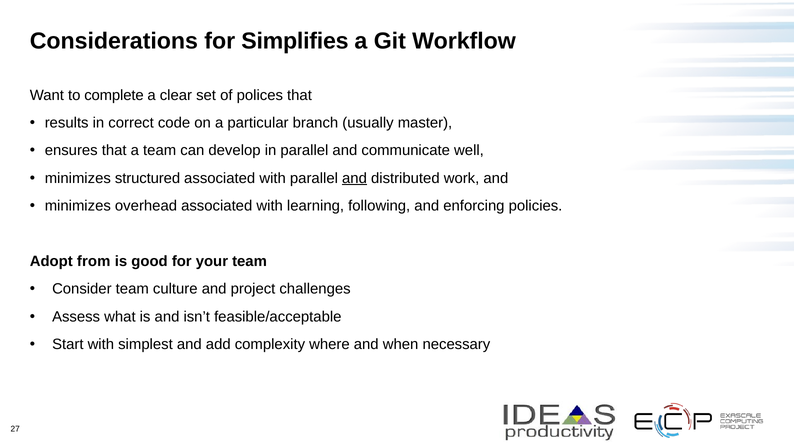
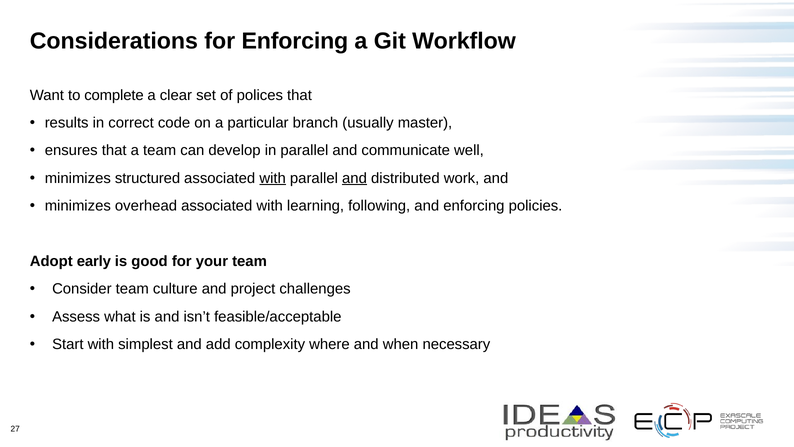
for Simplifies: Simplifies -> Enforcing (295, 41)
with underline: none -> present (273, 178)
from: from -> early (94, 261)
